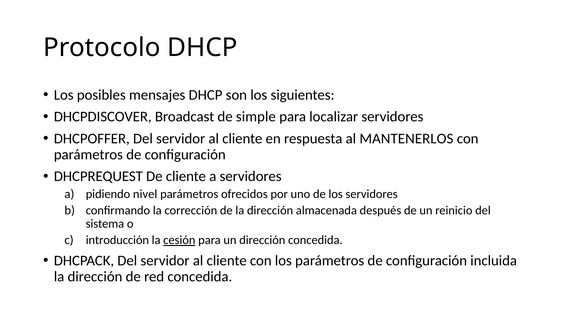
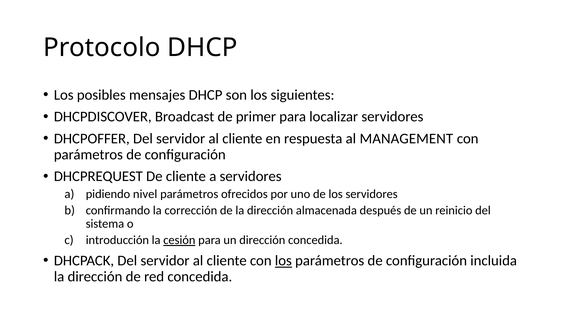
simple: simple -> primer (256, 117)
MANTENERLOS: MANTENERLOS -> MANAGEMENT (406, 139)
los underline: none -> present (283, 261)
